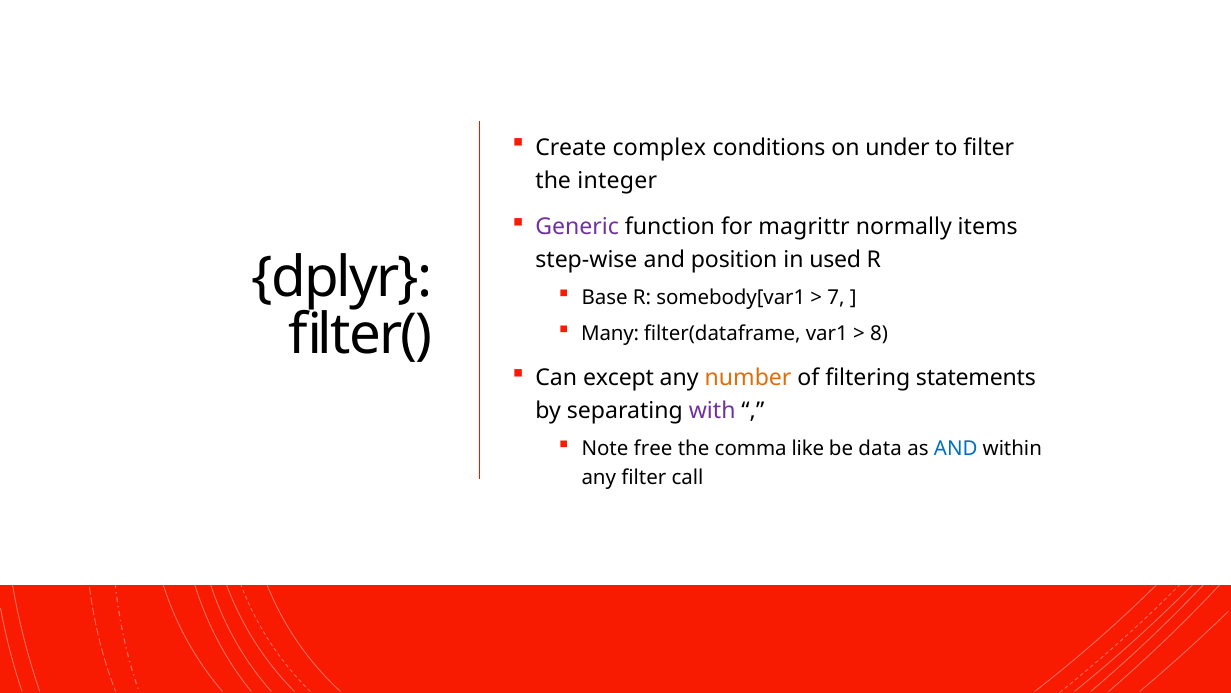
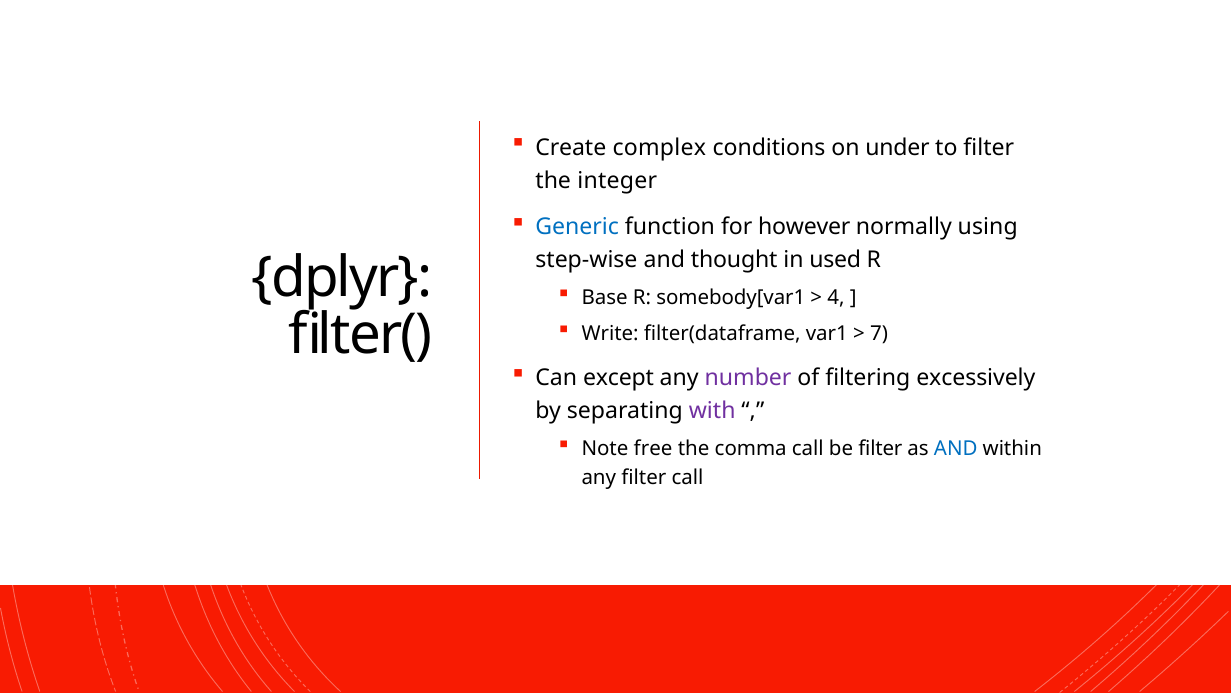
Generic colour: purple -> blue (577, 227)
magrittr: magrittr -> however (804, 227)
items: items -> using (988, 227)
position: position -> thought (734, 260)
7: 7 -> 4 (836, 297)
Many: Many -> Write (610, 333)
8: 8 -> 7 (879, 333)
number colour: orange -> purple (748, 378)
statements: statements -> excessively (976, 378)
comma like: like -> call (808, 448)
be data: data -> filter (880, 448)
